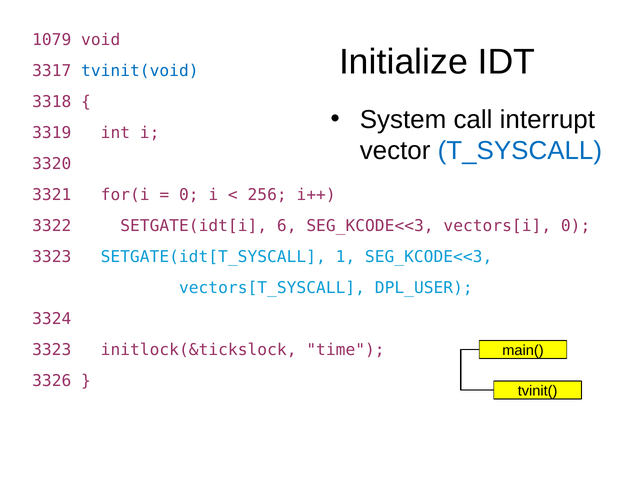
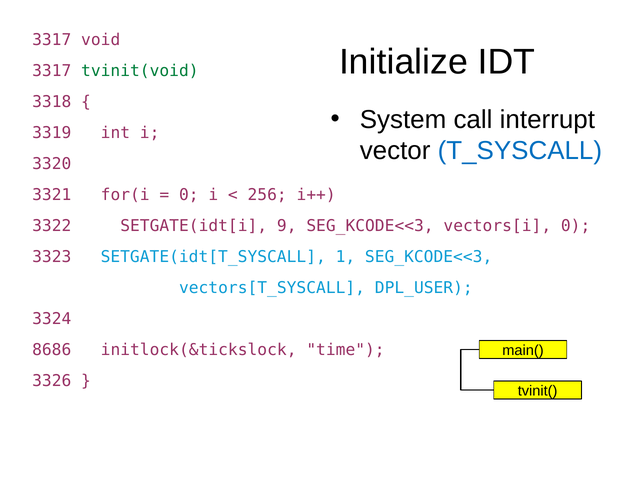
1079: 1079 -> 3317 (52, 40)
tvinit(void colour: blue -> green (140, 71)
6: 6 -> 9 (287, 226)
3323: 3323 -> 8686 (52, 350)
